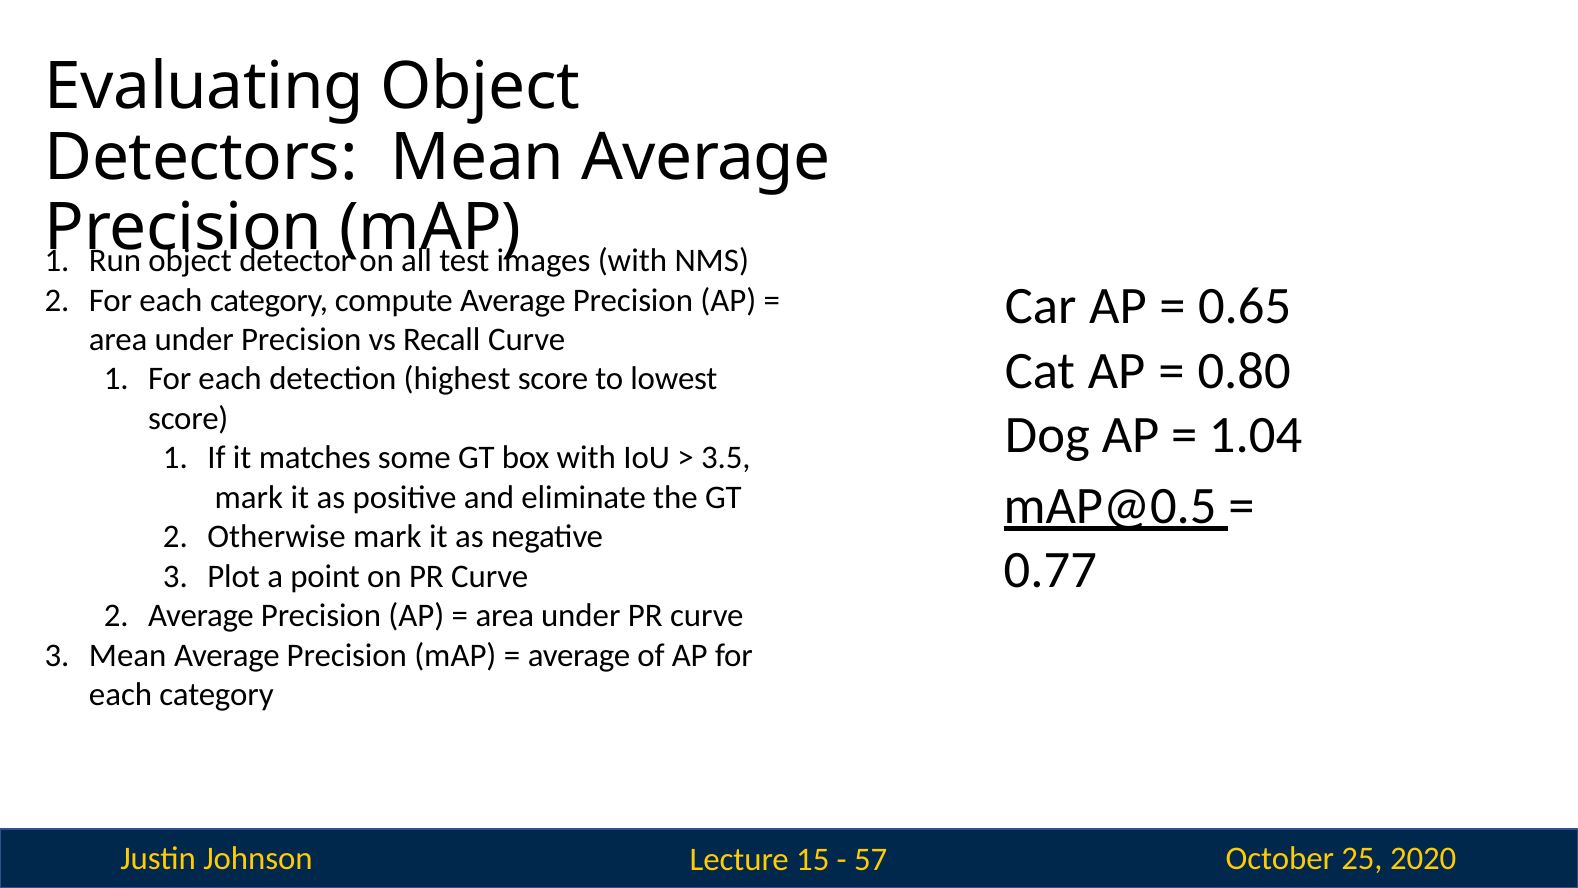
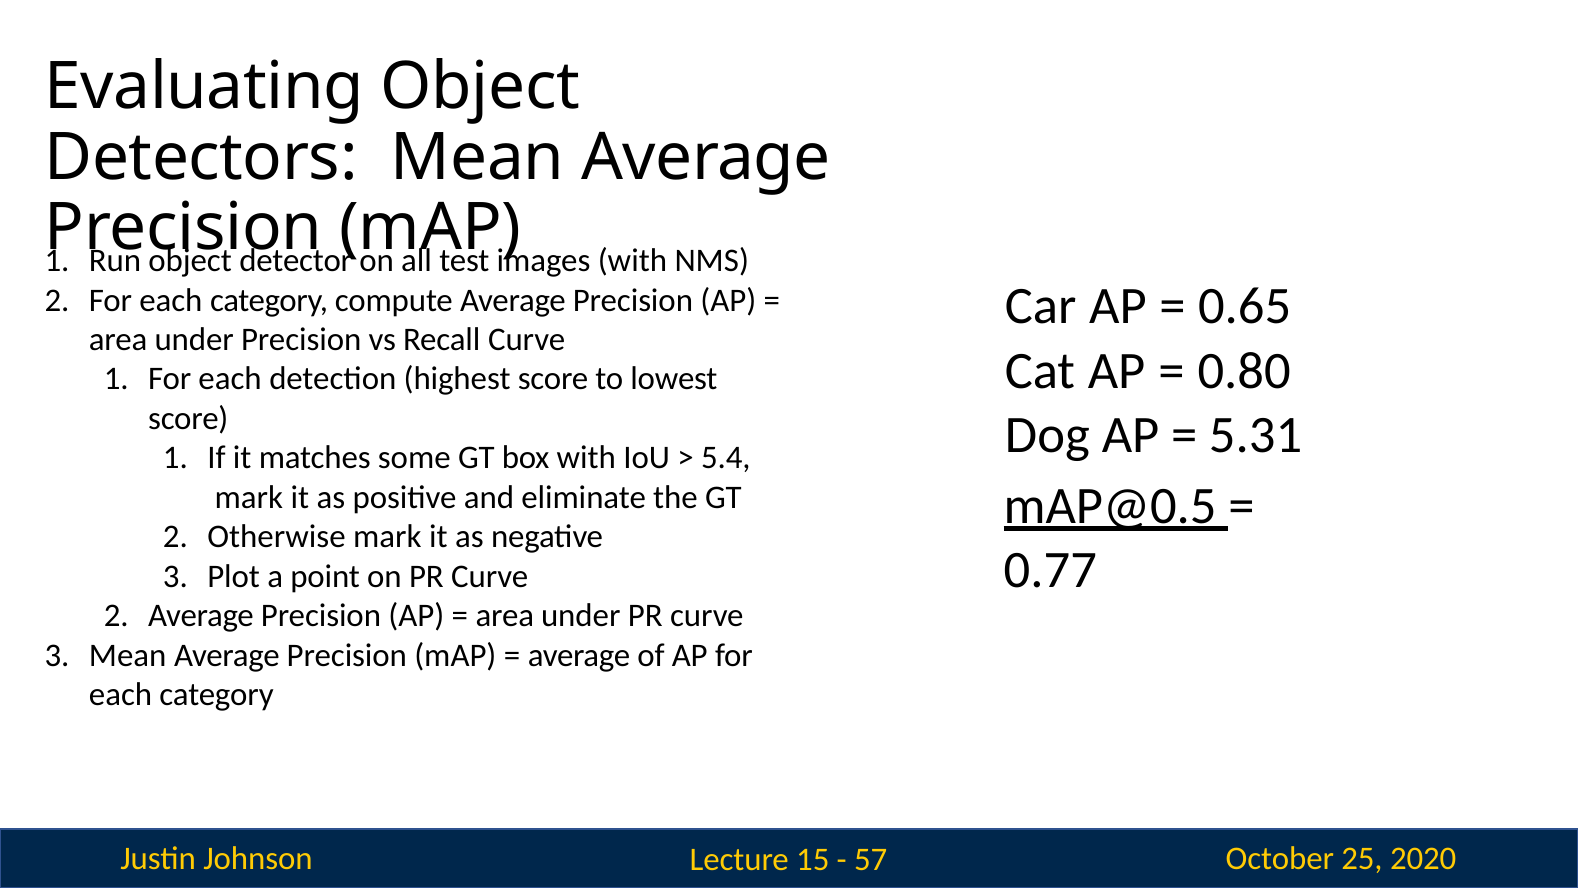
1.04: 1.04 -> 5.31 (1256, 435)
3.5: 3.5 -> 5.4 (726, 458)
